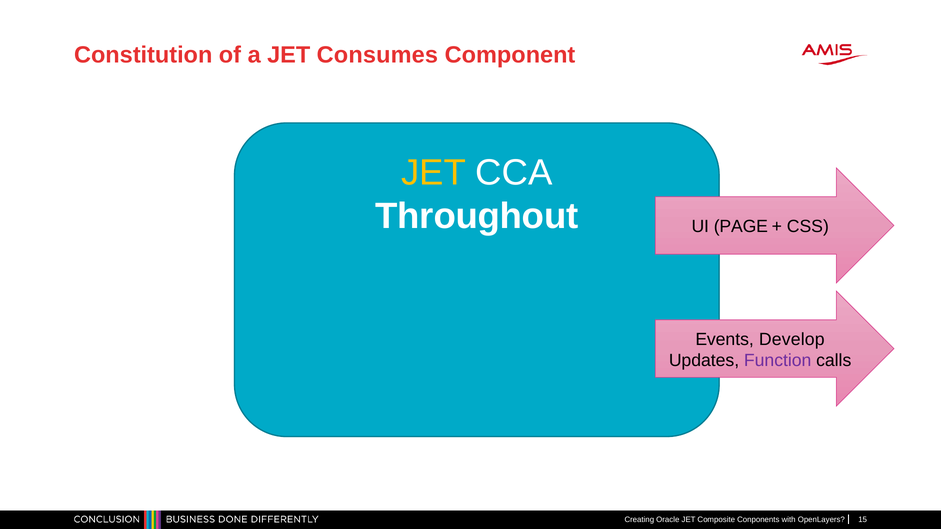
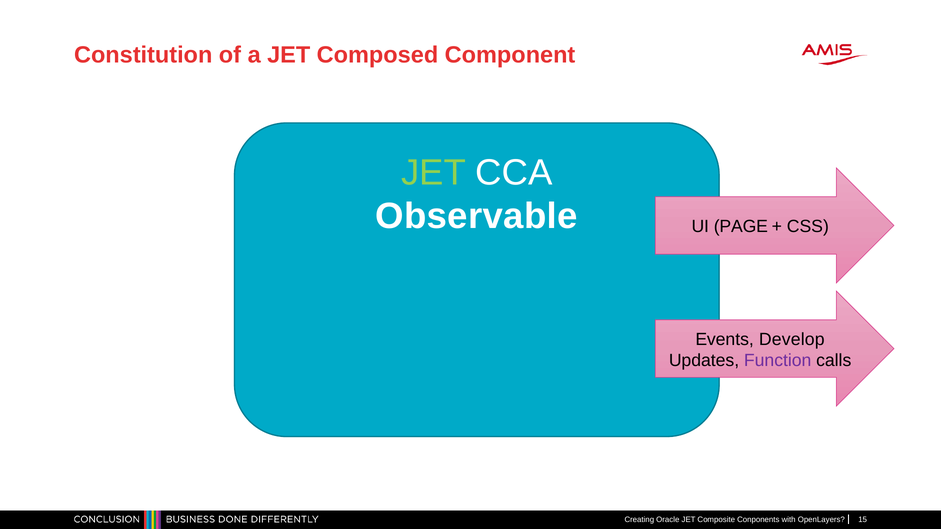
Consumes: Consumes -> Composed (377, 55)
JET colour: yellow -> light green (433, 173)
Throughout: Throughout -> Observable (477, 217)
